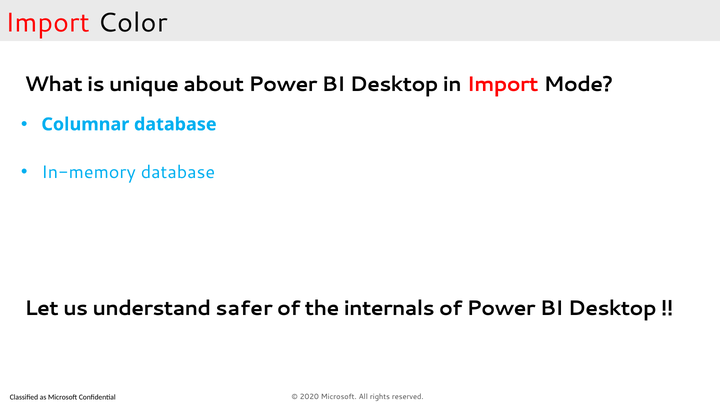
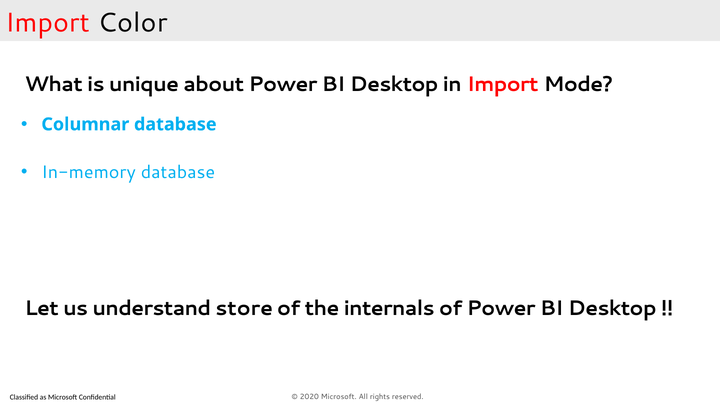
safer: safer -> store (244, 308)
